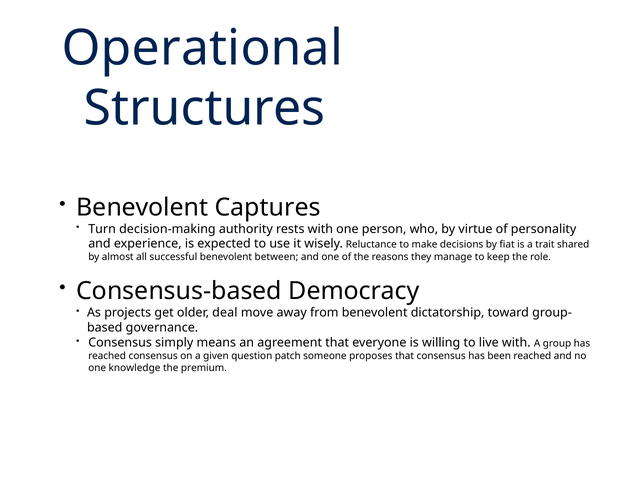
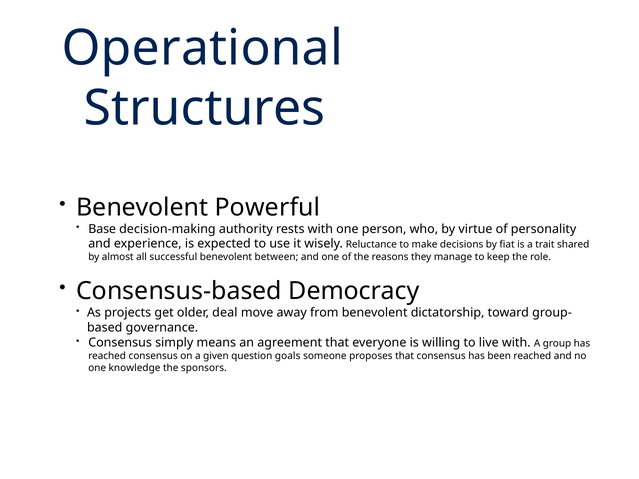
Captures: Captures -> Powerful (268, 207)
Turn: Turn -> Base (102, 229)
patch: patch -> goals (288, 356)
premium: premium -> sponsors (204, 368)
